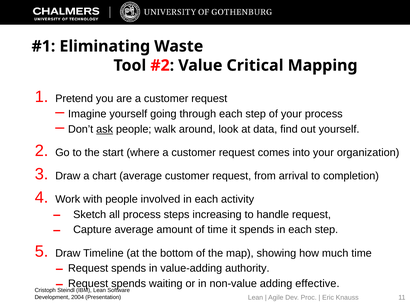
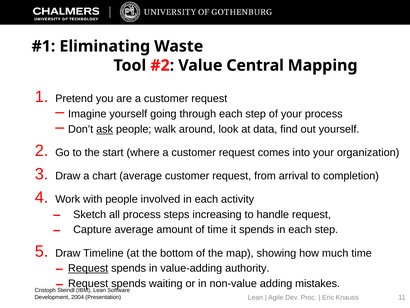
Critical: Critical -> Central (255, 65)
Request underline: none -> present (88, 268)
effective: effective -> mistakes (318, 283)
